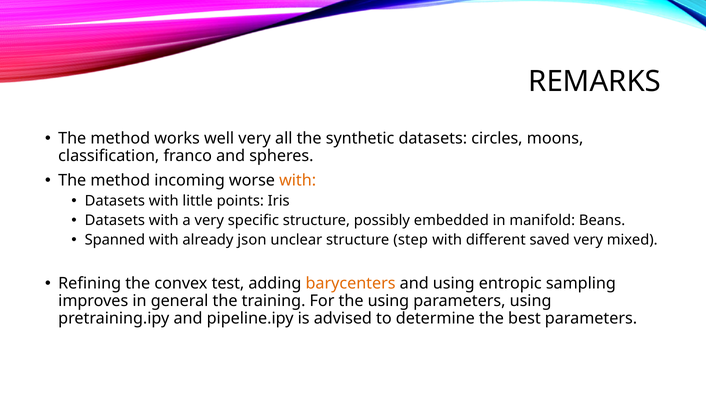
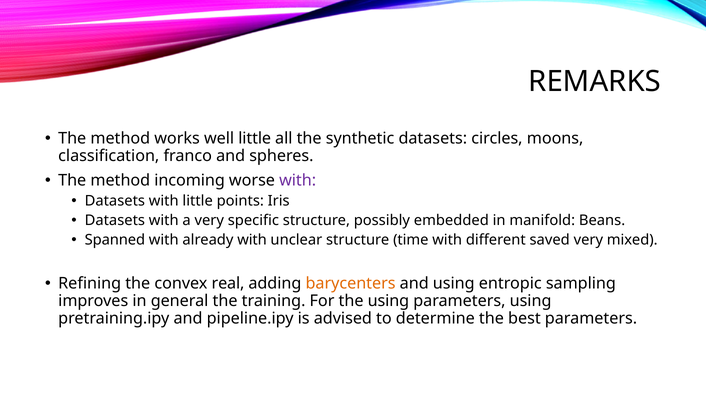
well very: very -> little (255, 138)
with colour: orange -> purple (298, 181)
already json: json -> with (252, 240)
step: step -> time (411, 240)
test: test -> real (228, 284)
